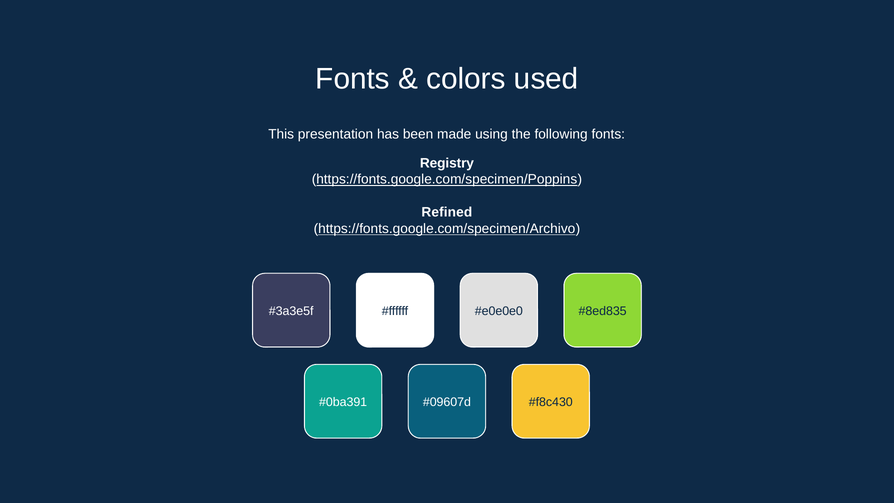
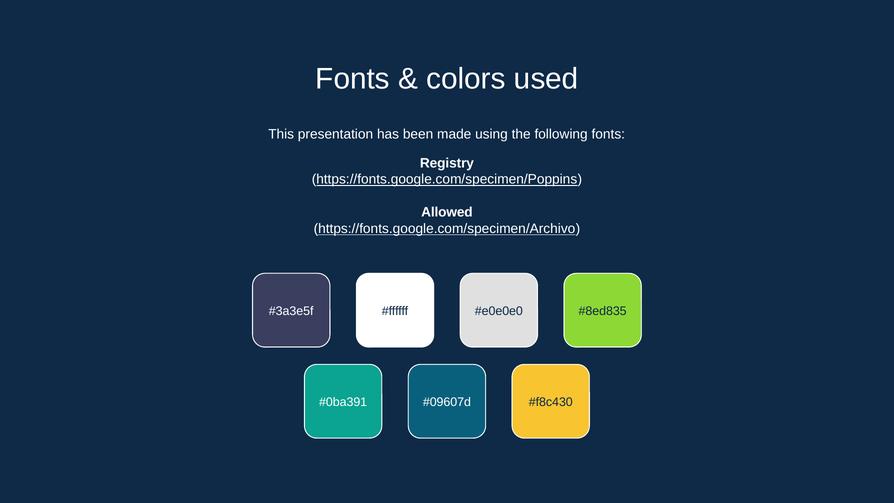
Refined: Refined -> Allowed (447, 212)
